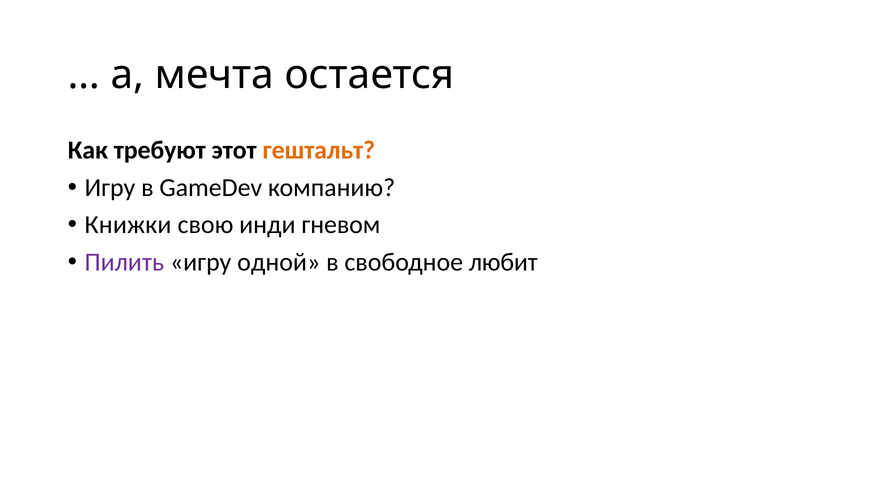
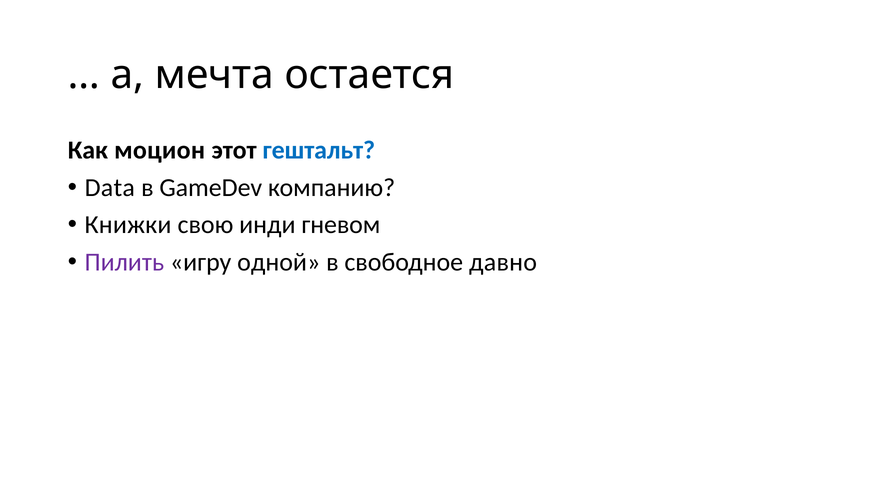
требуют: требуют -> моцион (160, 150)
гештальт colour: orange -> blue (319, 150)
Игру: Игру -> Data (110, 188)
любит: любит -> давно (503, 262)
